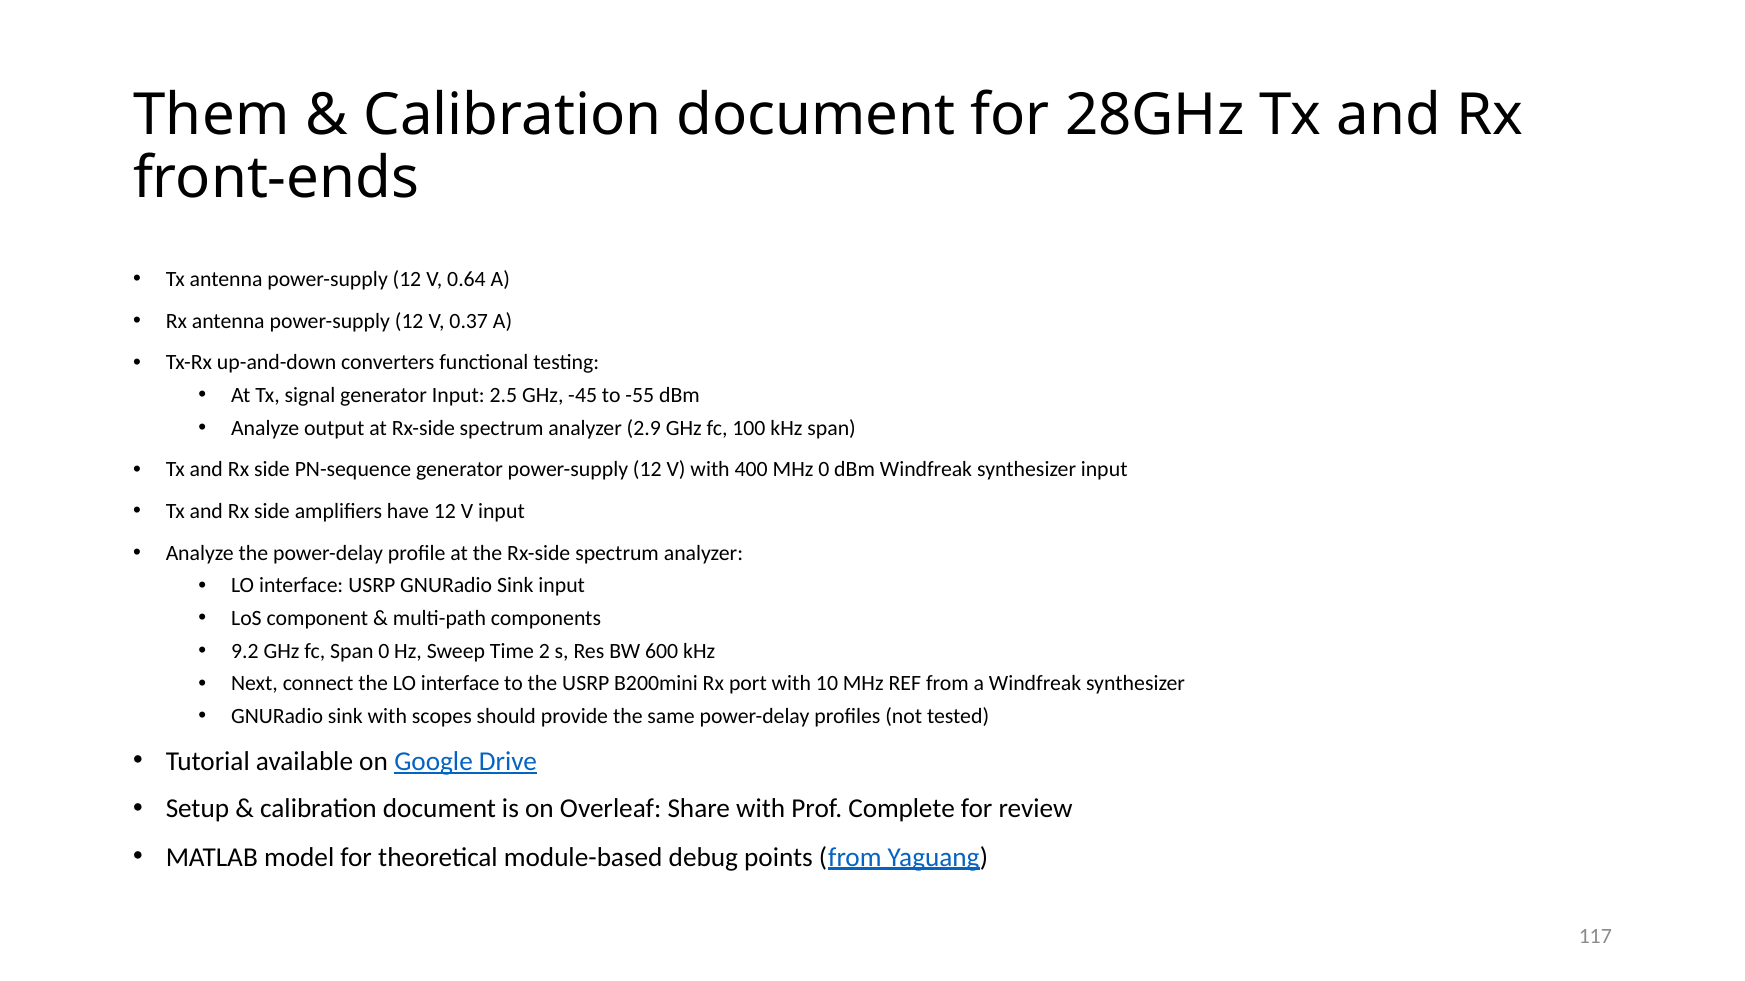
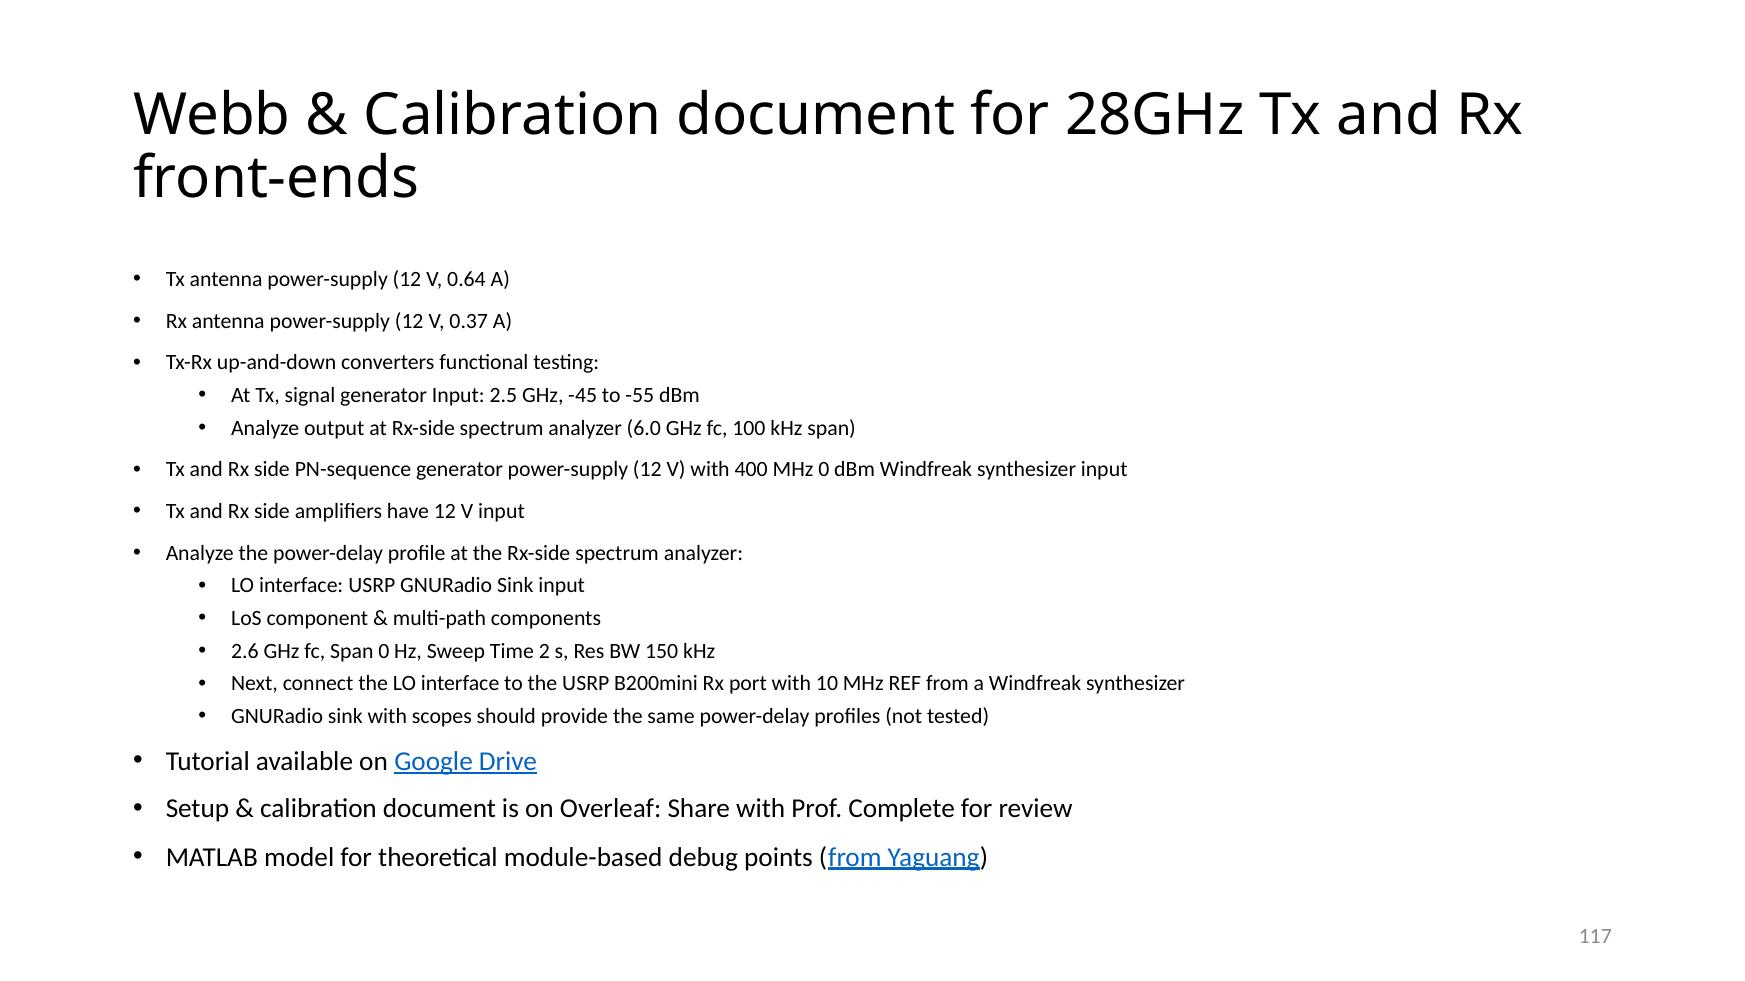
Them: Them -> Webb (212, 115)
2.9: 2.9 -> 6.0 (644, 428)
9.2: 9.2 -> 2.6 (245, 651)
600: 600 -> 150 (662, 651)
